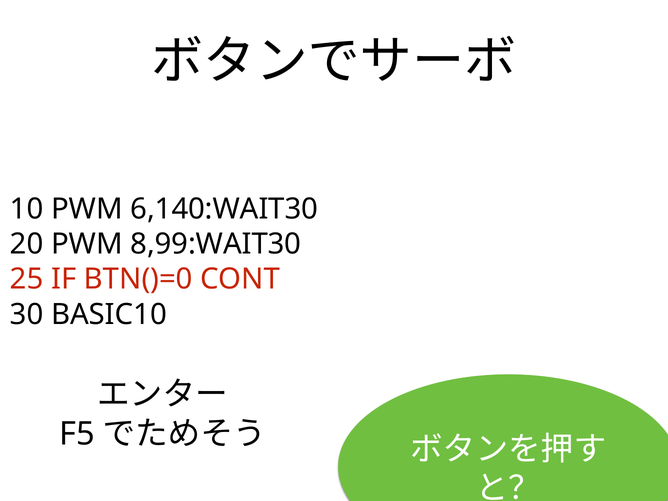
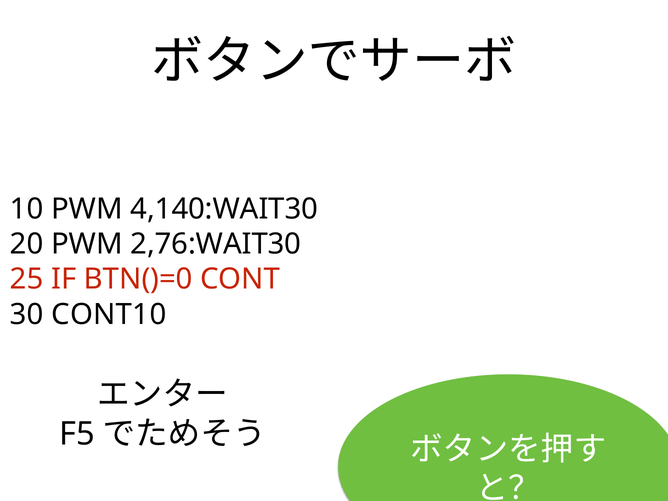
6,140:WAIT30: 6,140:WAIT30 -> 4,140:WAIT30 (224, 209)
8,99:WAIT30: 8,99:WAIT30 -> 2,76:WAIT30 (216, 244)
BASIC10: BASIC10 -> CONT10 (109, 315)
